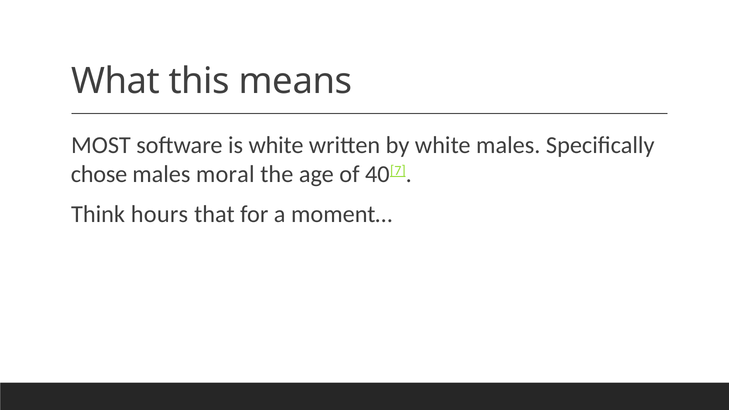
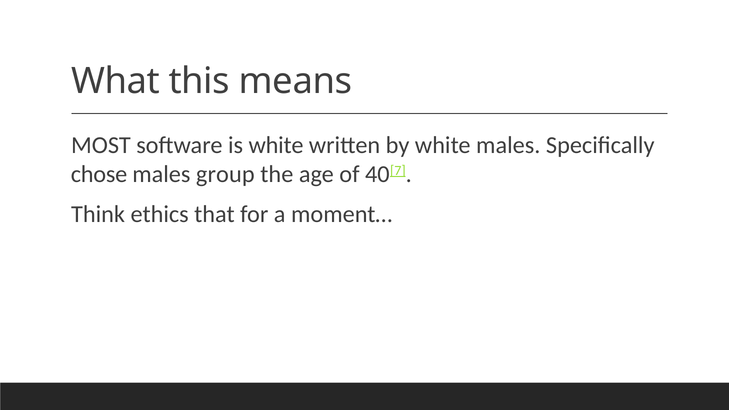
moral: moral -> group (225, 174)
hours: hours -> ethics (160, 214)
